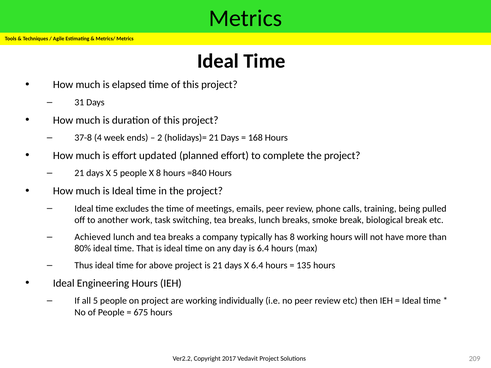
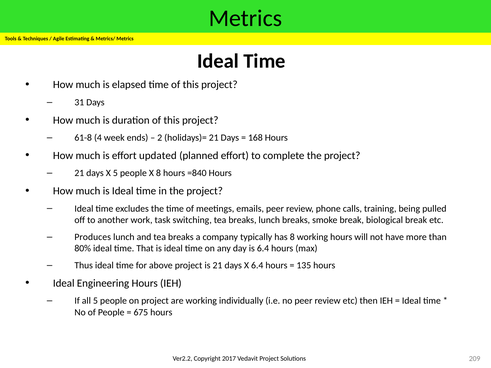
37-8: 37-8 -> 61-8 (83, 138)
Achieved: Achieved -> Produces (93, 237)
